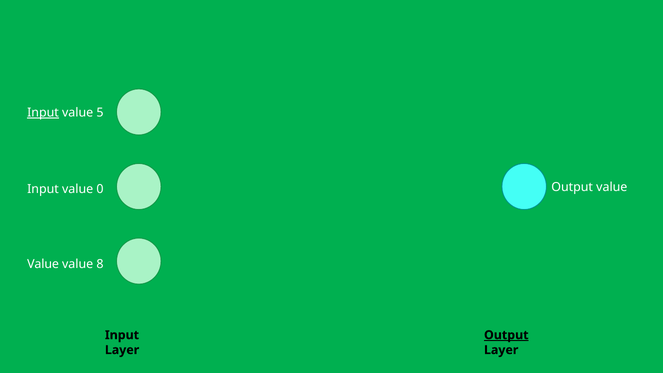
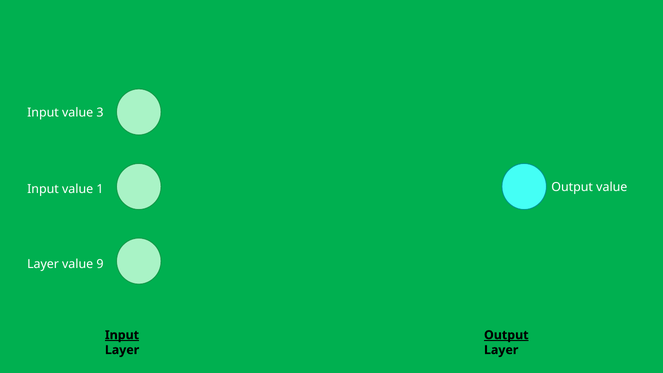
Input underline: present -> none (43, 113)
5: 5 -> 3 (100, 113)
0: 0 -> 1 (100, 189)
Value: Value -> Layer (43, 264)
8: 8 -> 9 (100, 264)
Input underline: none -> present (122, 335)
